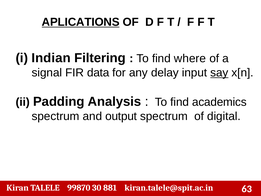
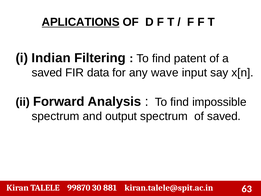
where: where -> patent (190, 58)
signal: signal -> saved (47, 73)
delay: delay -> wave (165, 73)
say underline: present -> none (219, 73)
Padding: Padding -> Forward (59, 101)
academics: academics -> impossible (219, 102)
of digital: digital -> saved (224, 116)
